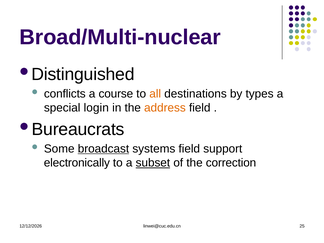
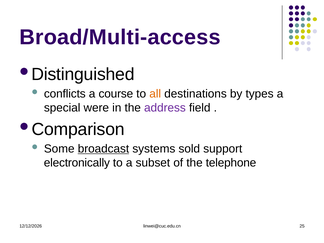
Broad/Multi-nuclear: Broad/Multi-nuclear -> Broad/Multi-access (120, 37)
login: login -> were (96, 108)
address colour: orange -> purple (165, 108)
Bureaucrats: Bureaucrats -> Comparison (78, 129)
systems field: field -> sold (189, 149)
subset underline: present -> none (153, 163)
correction: correction -> telephone (231, 163)
